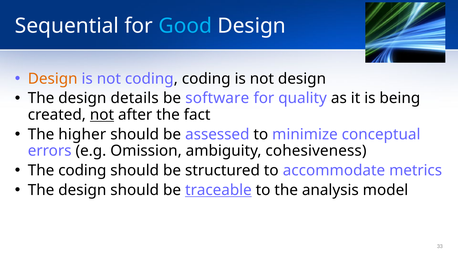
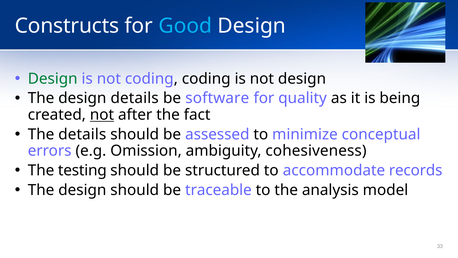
Sequential: Sequential -> Constructs (67, 26)
Design colour: orange -> green (53, 79)
The higher: higher -> details (82, 134)
The coding: coding -> testing (82, 170)
metrics: metrics -> records (416, 170)
traceable underline: present -> none (218, 190)
